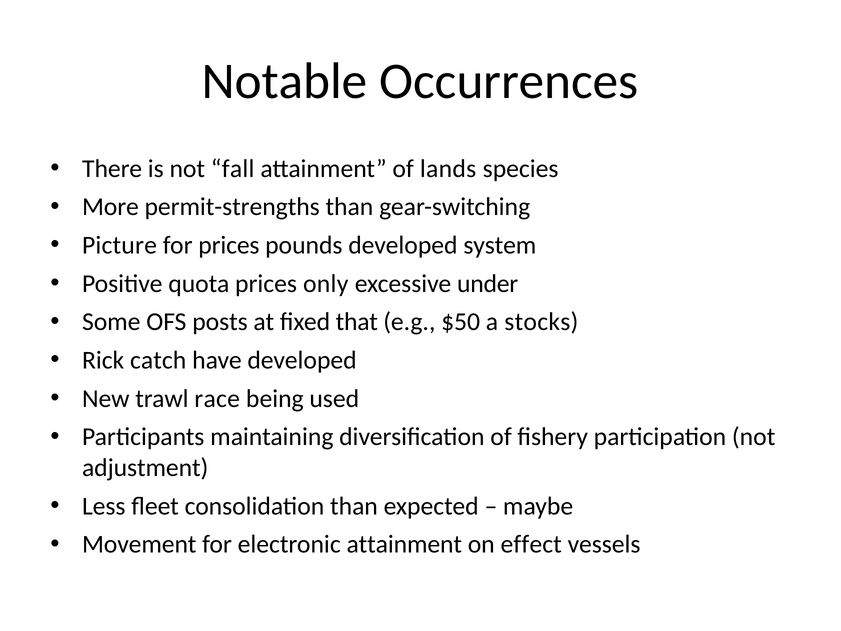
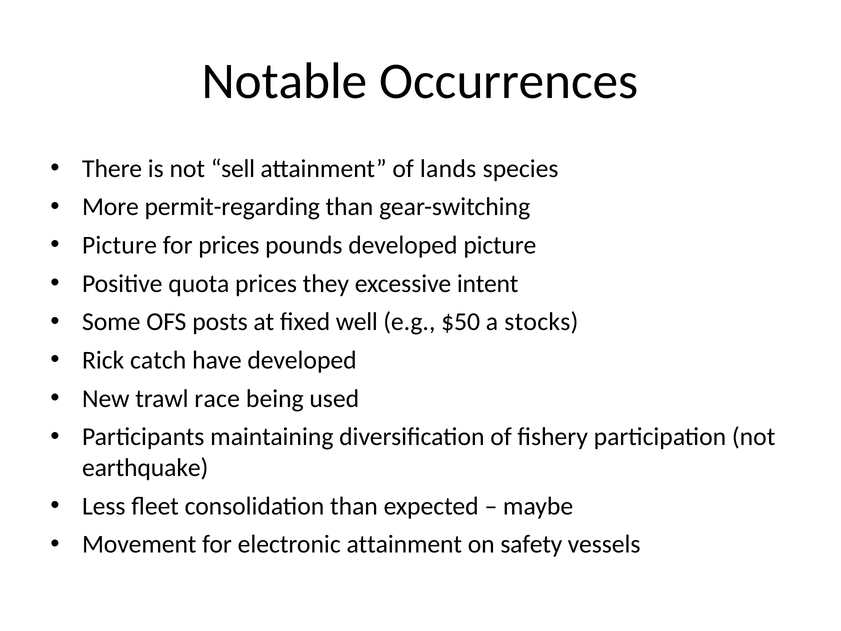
fall: fall -> sell (233, 169)
permit-strengths: permit-strengths -> permit-regarding (232, 207)
developed system: system -> picture (500, 245)
only: only -> they (326, 284)
under: under -> intent (488, 284)
that: that -> well (357, 322)
adjustment: adjustment -> earthquake (145, 468)
effect: effect -> safety (531, 544)
